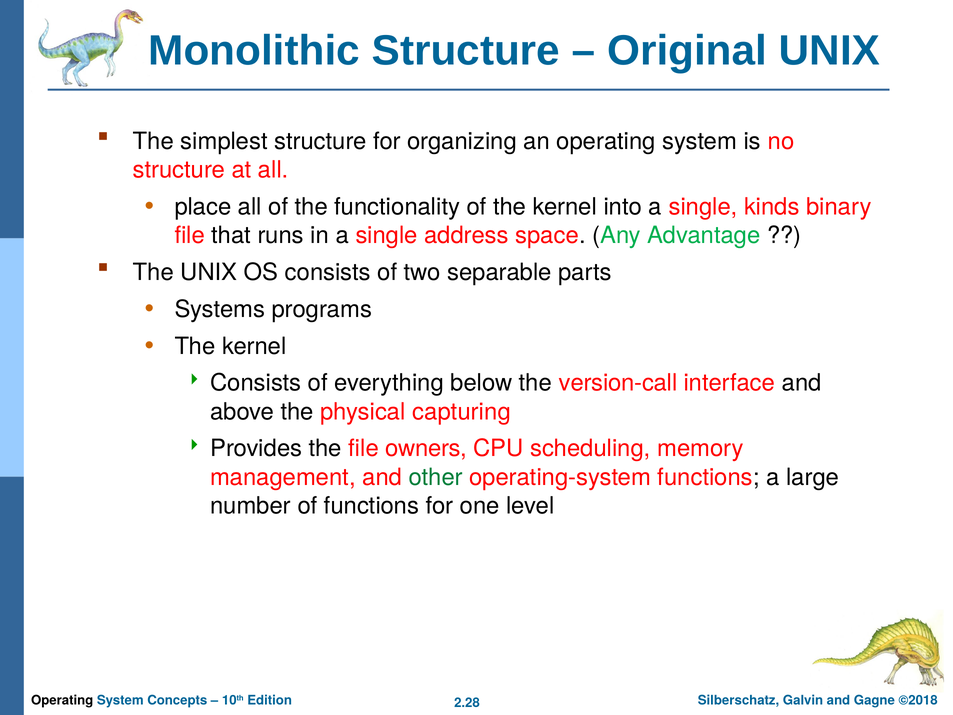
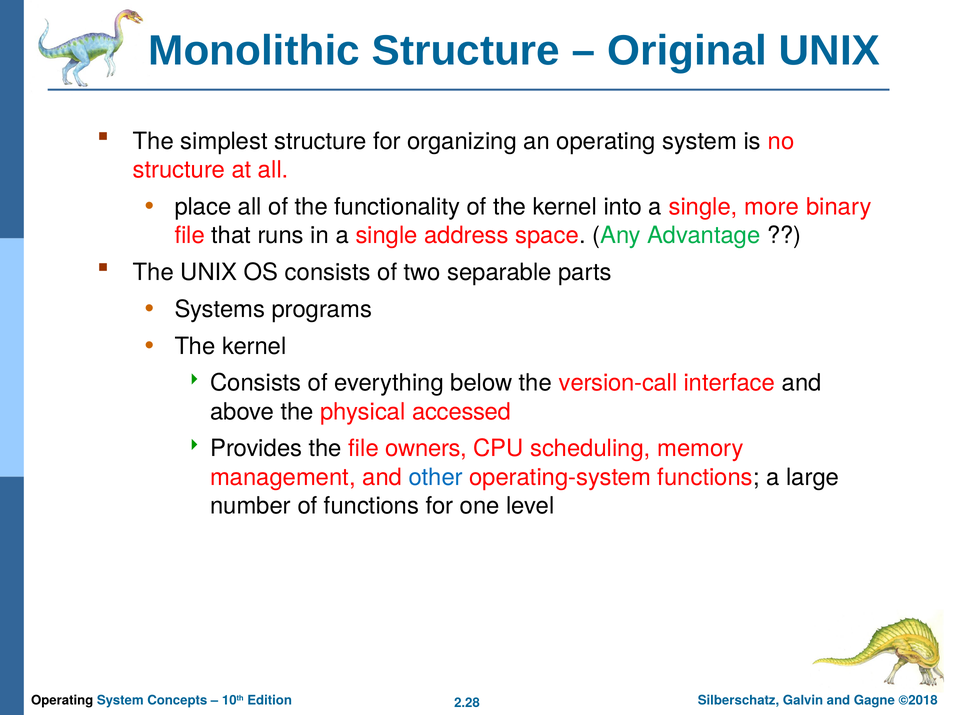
kinds: kinds -> more (772, 207)
capturing: capturing -> accessed (462, 412)
other colour: green -> blue (436, 477)
